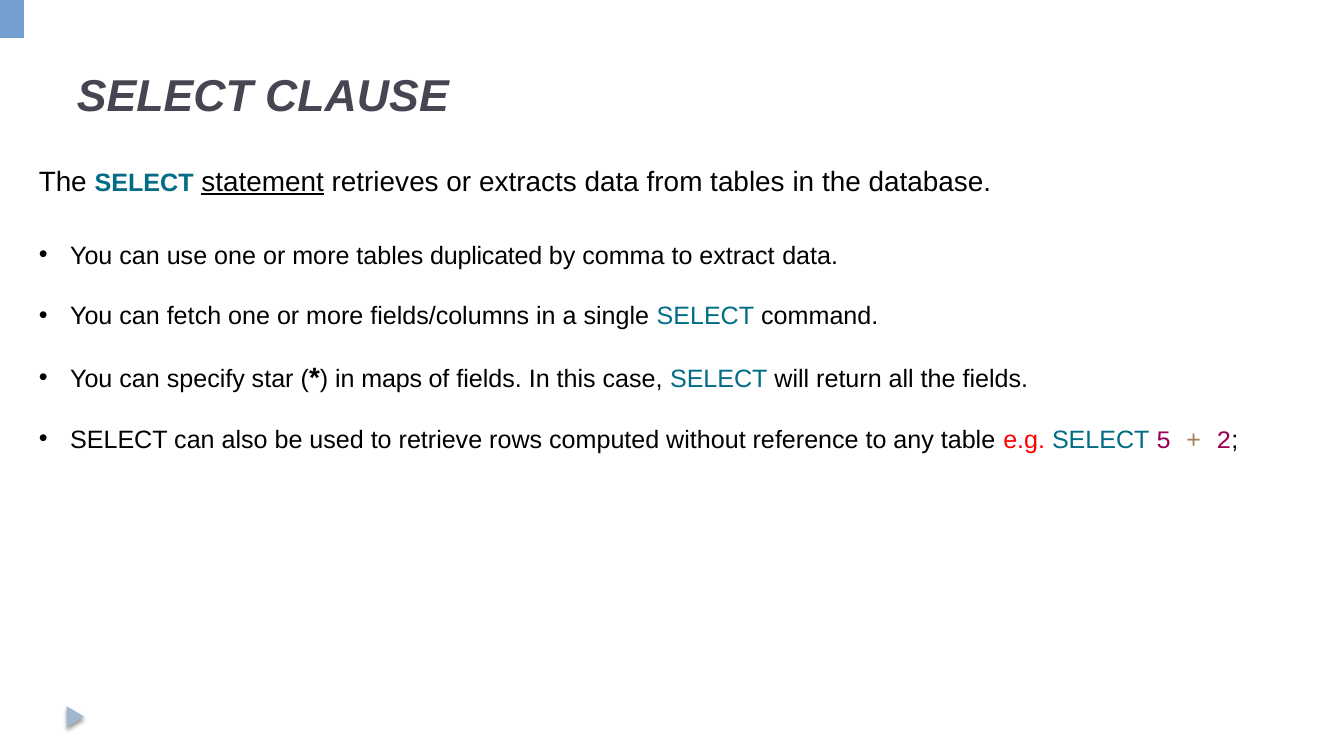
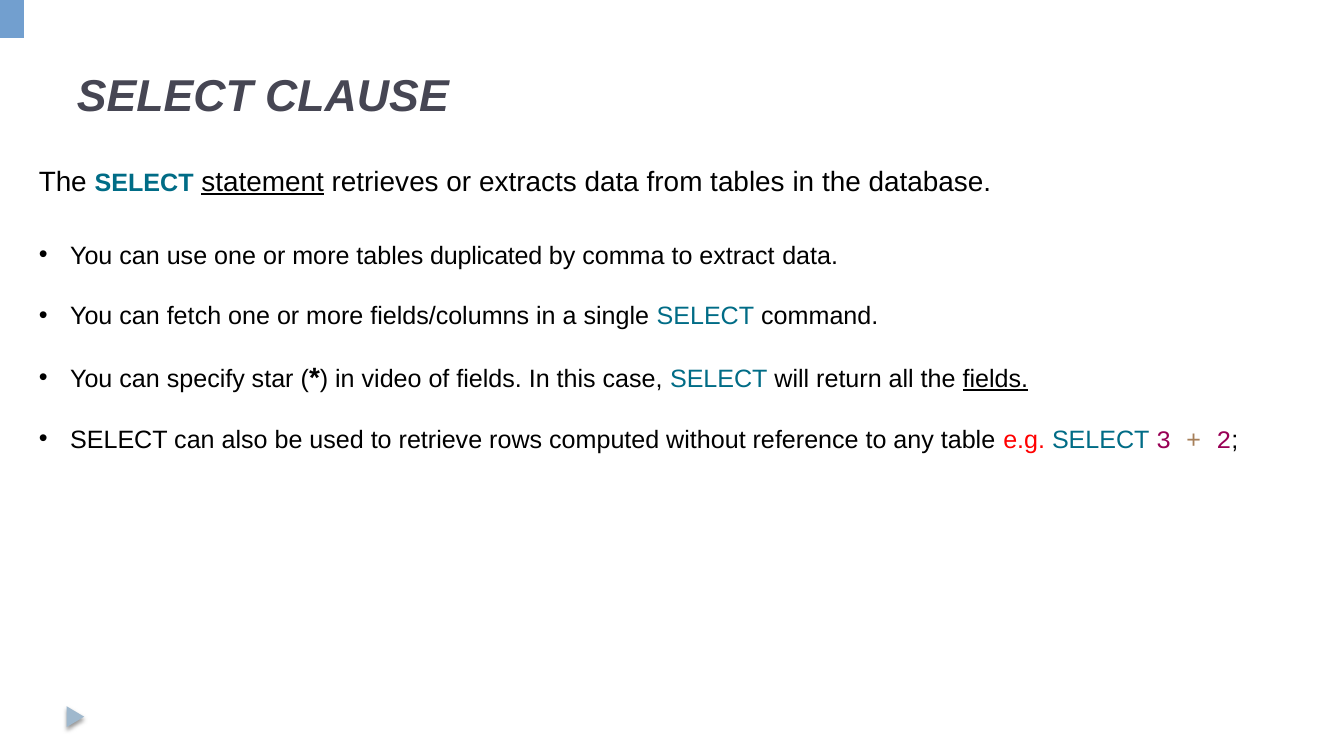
maps: maps -> video (392, 379)
fields underline: none -> present (995, 379)
5: 5 -> 3 (1164, 440)
